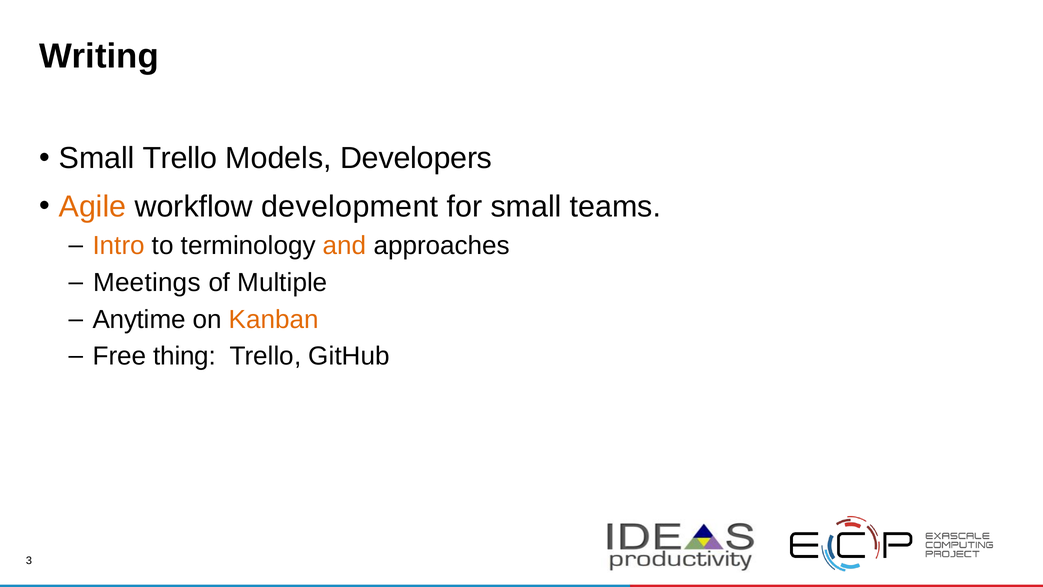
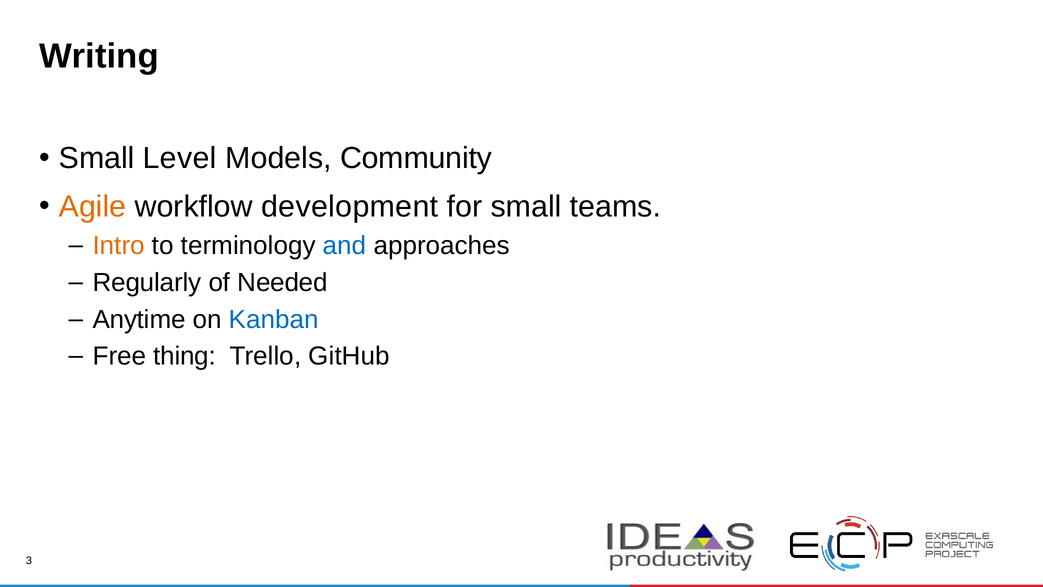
Small Trello: Trello -> Level (180, 158)
Developers: Developers -> Community (416, 158)
and colour: orange -> blue (345, 246)
Meetings: Meetings -> Regularly (147, 283)
Multiple: Multiple -> Needed (283, 283)
Kanban colour: orange -> blue (274, 319)
